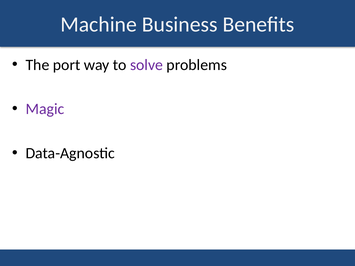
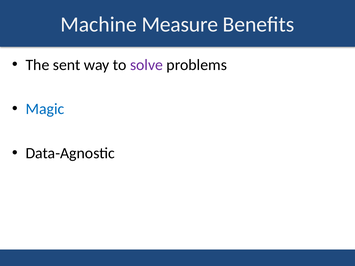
Business: Business -> Measure (180, 25)
port: port -> sent (67, 65)
Magic colour: purple -> blue (45, 109)
